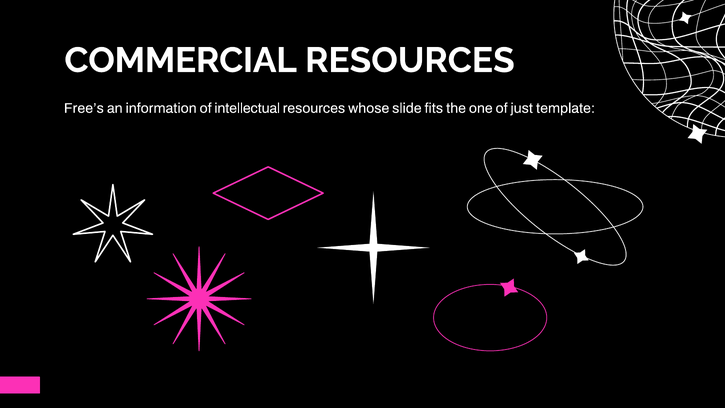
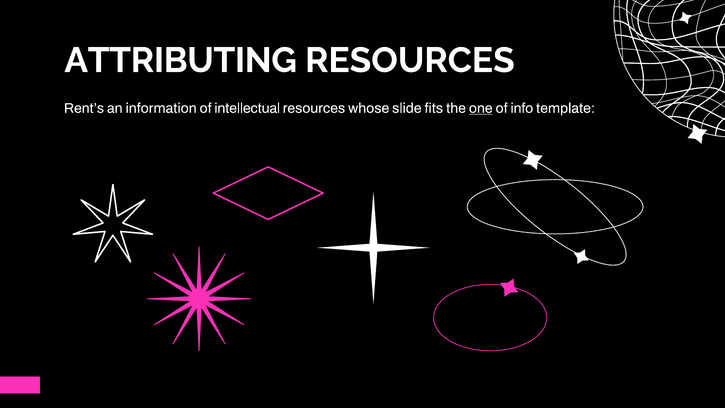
COMMERCIAL: COMMERCIAL -> ATTRIBUTING (181, 60)
Free’s: Free’s -> Rent’s (84, 108)
one underline: none -> present (481, 108)
just: just -> info (522, 108)
